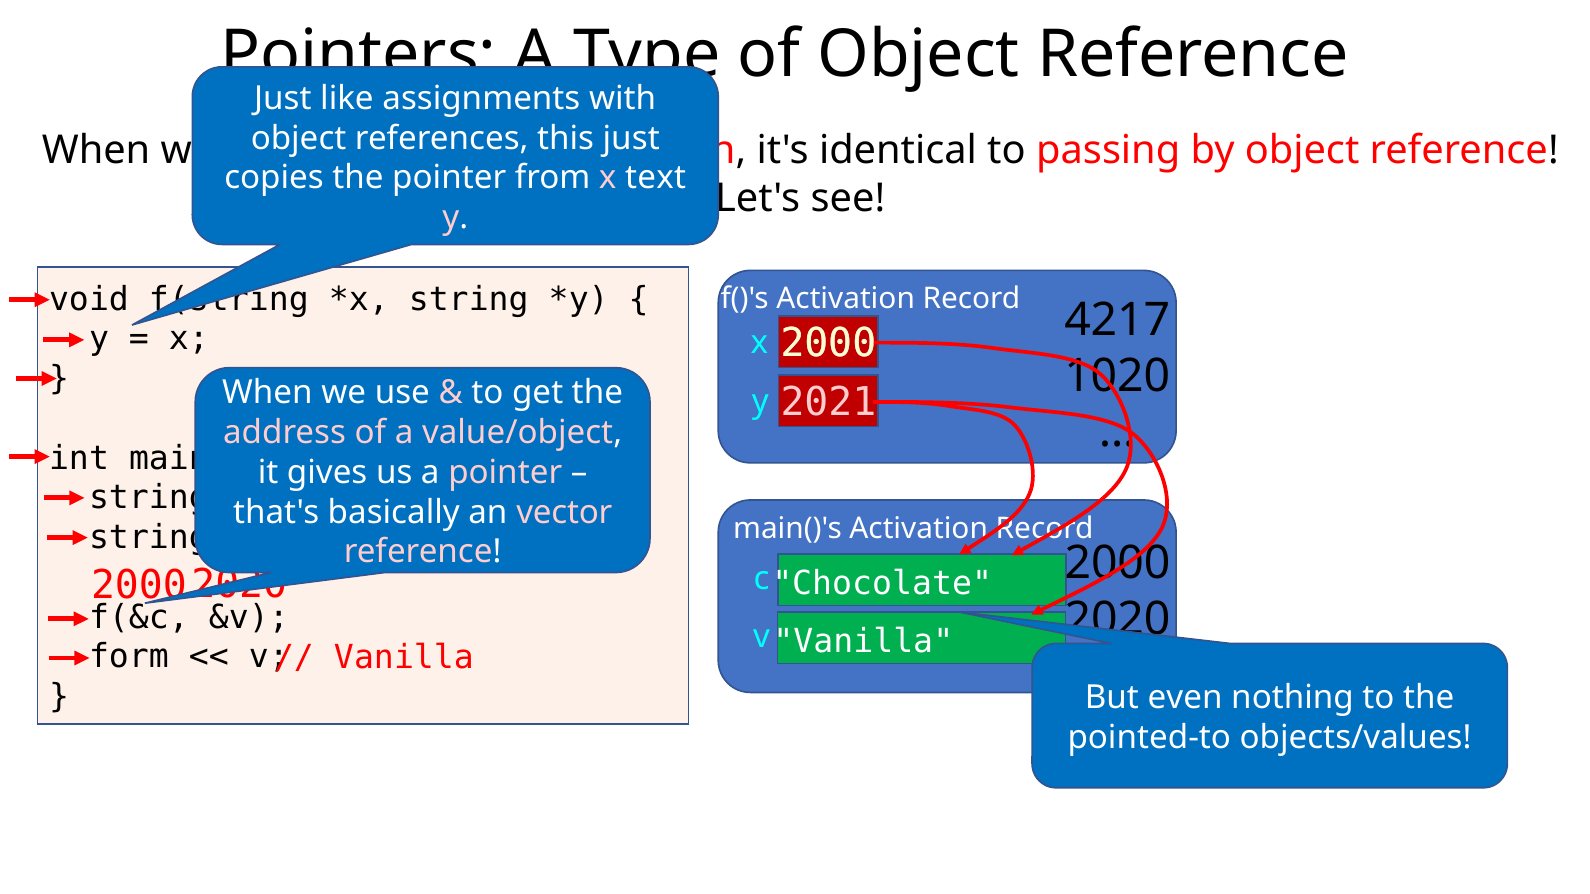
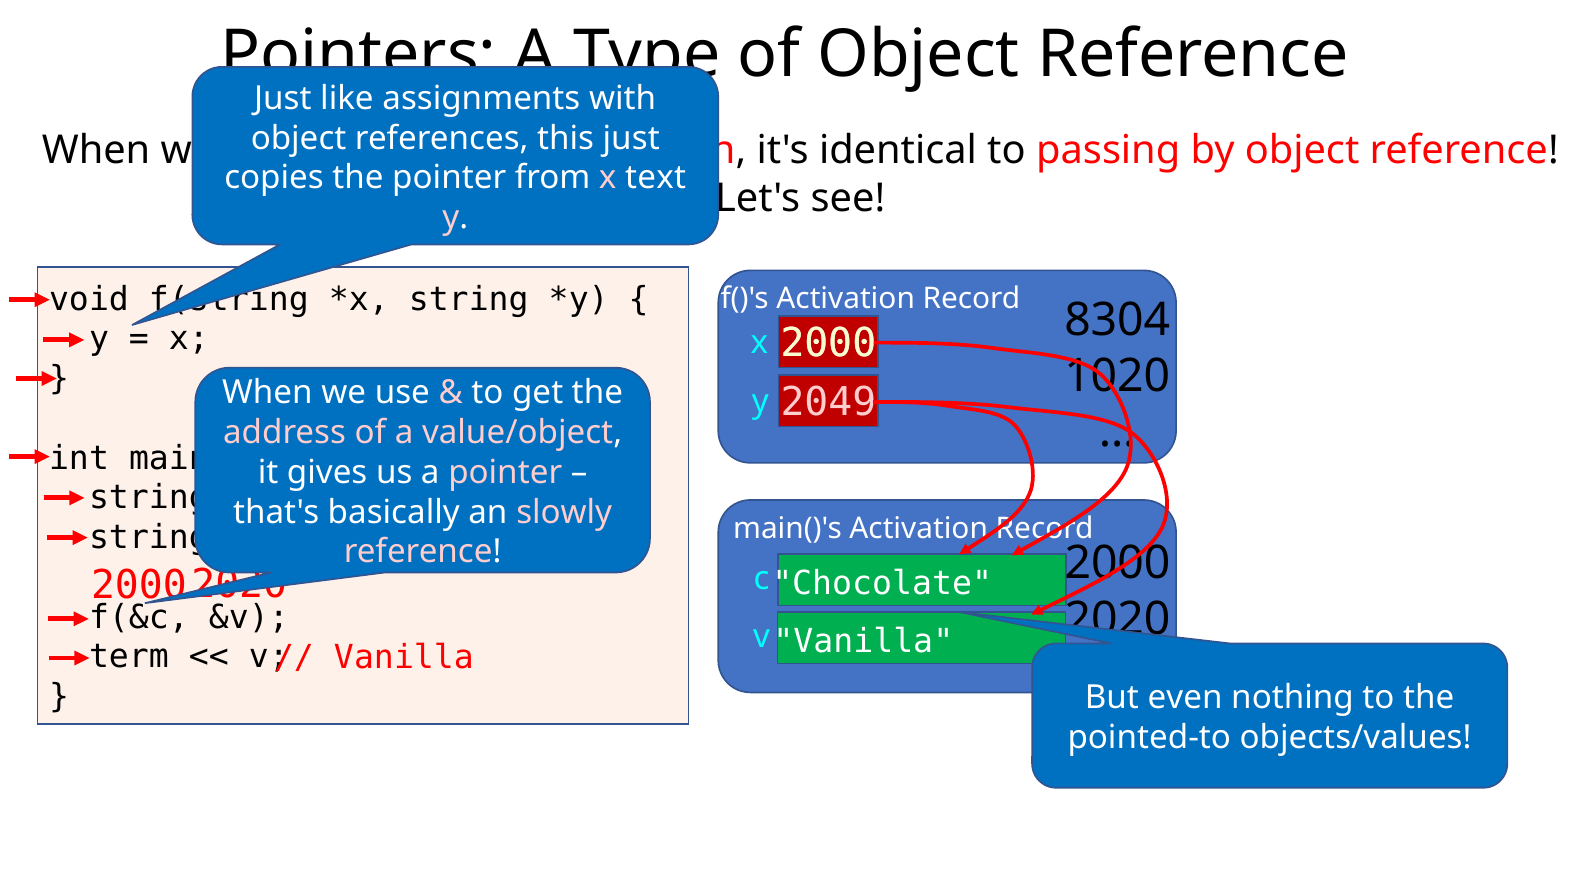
4217: 4217 -> 8304 (1117, 320)
2021: 2021 -> 2049 (828, 402)
vector: vector -> slowly (564, 512)
form: form -> term (129, 657)
